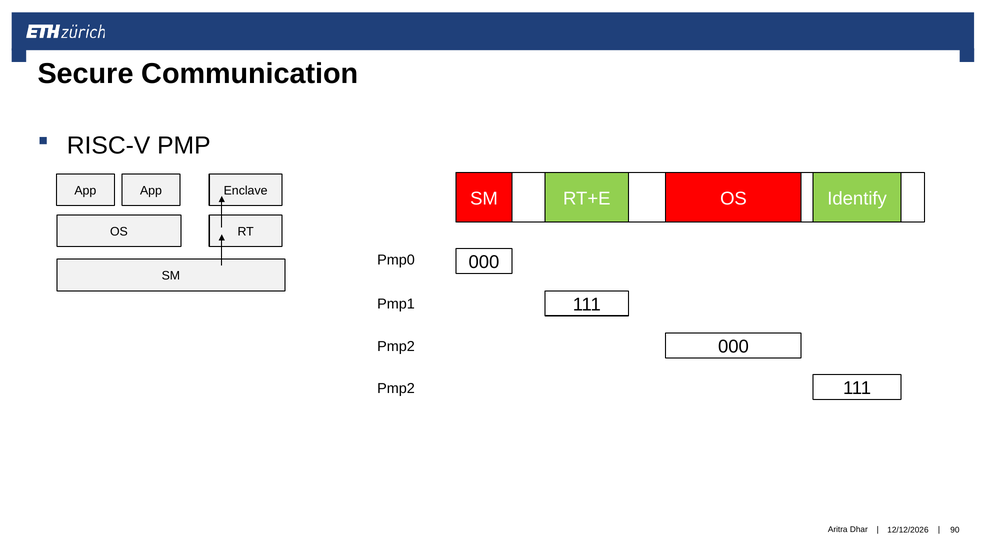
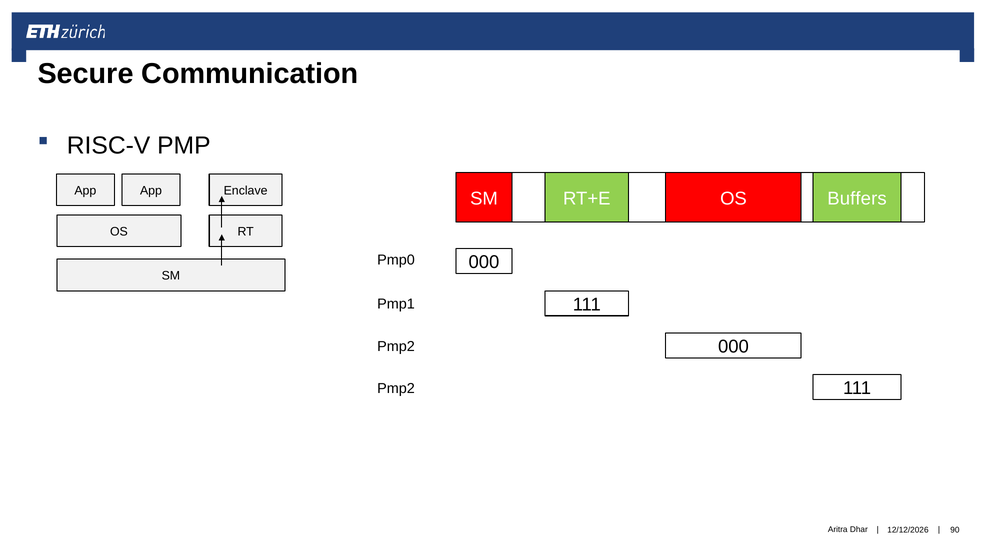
Identify: Identify -> Buffers (857, 199)
